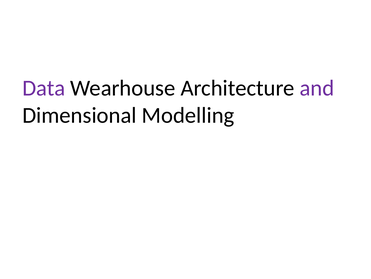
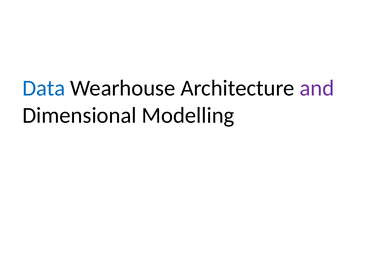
Data colour: purple -> blue (44, 88)
